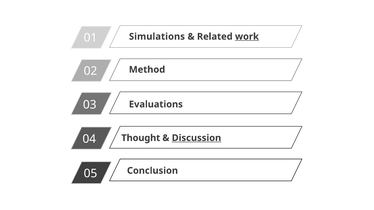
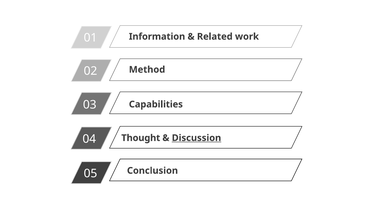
Simulations: Simulations -> Information (157, 37)
work underline: present -> none (247, 37)
Evaluations: Evaluations -> Capabilities (156, 105)
